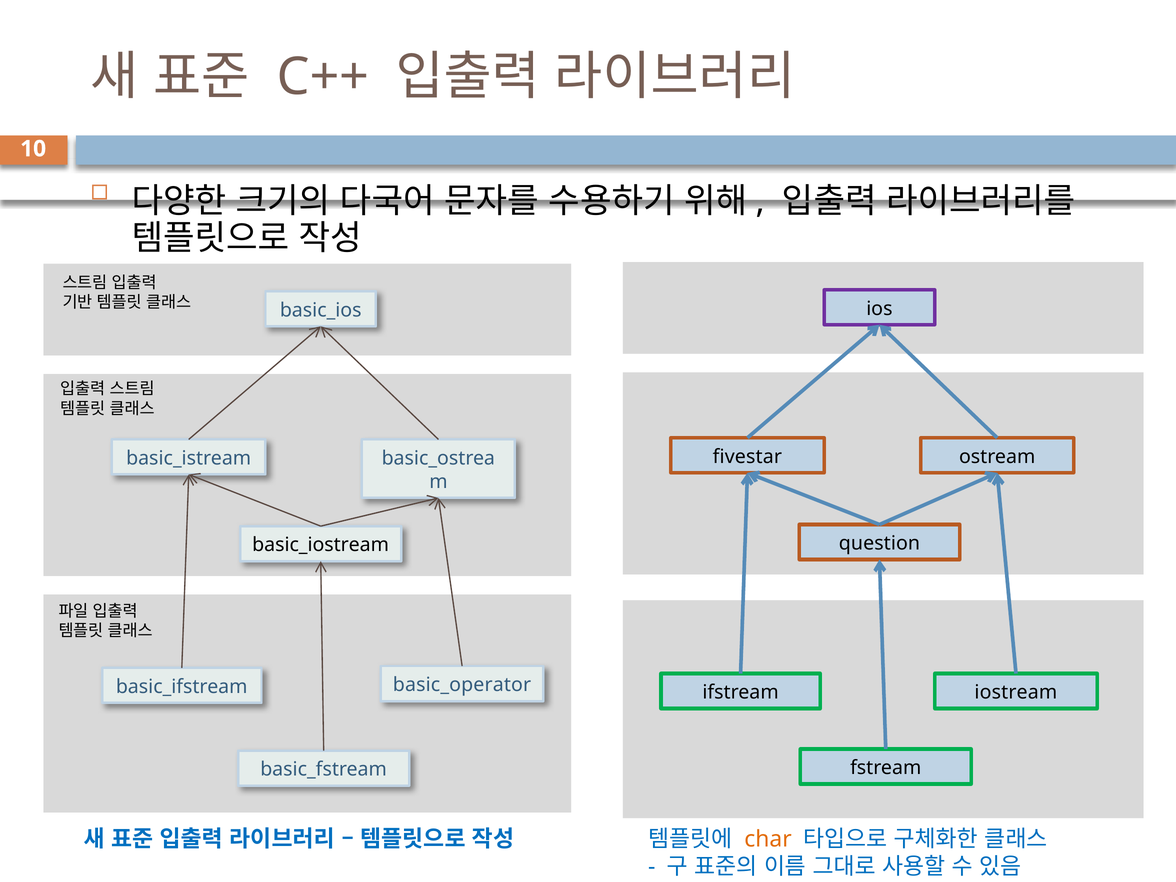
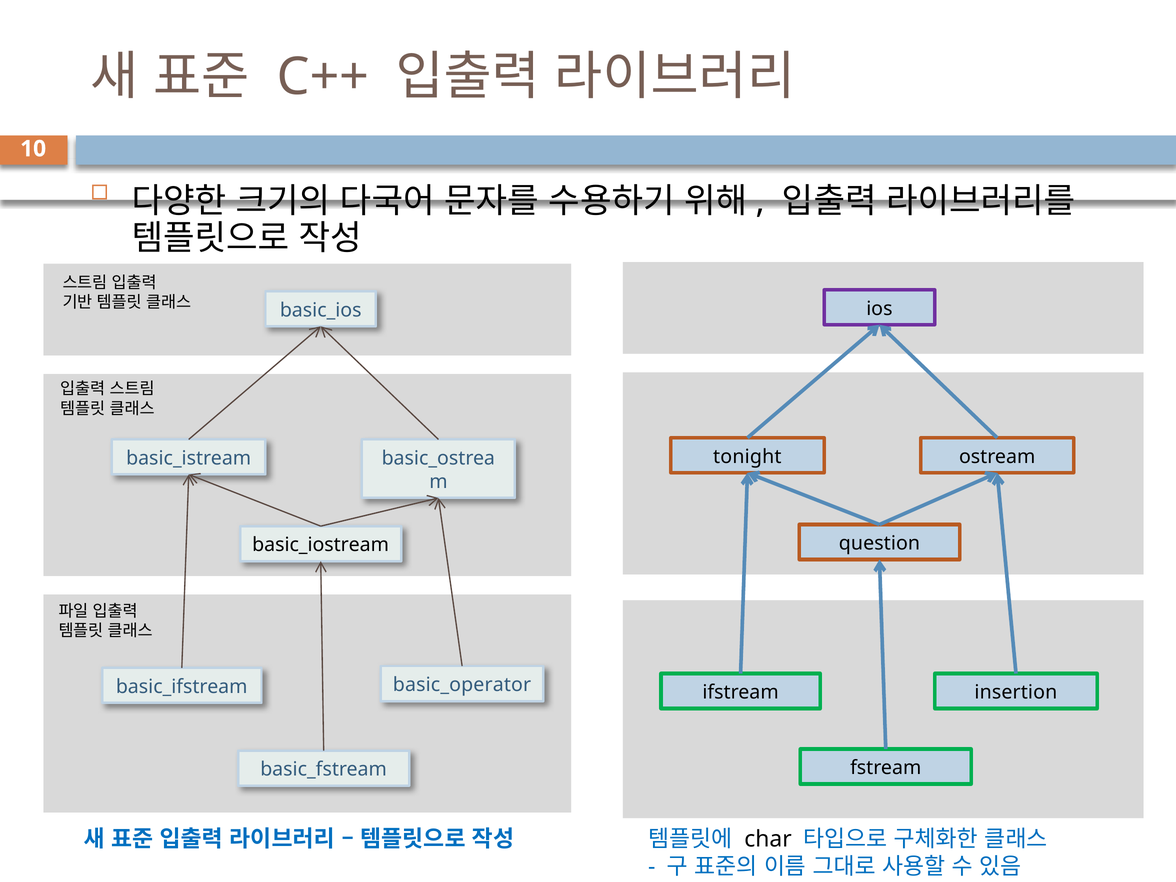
fivestar: fivestar -> tonight (747, 457)
iostream: iostream -> insertion (1016, 692)
char colour: orange -> black (768, 839)
